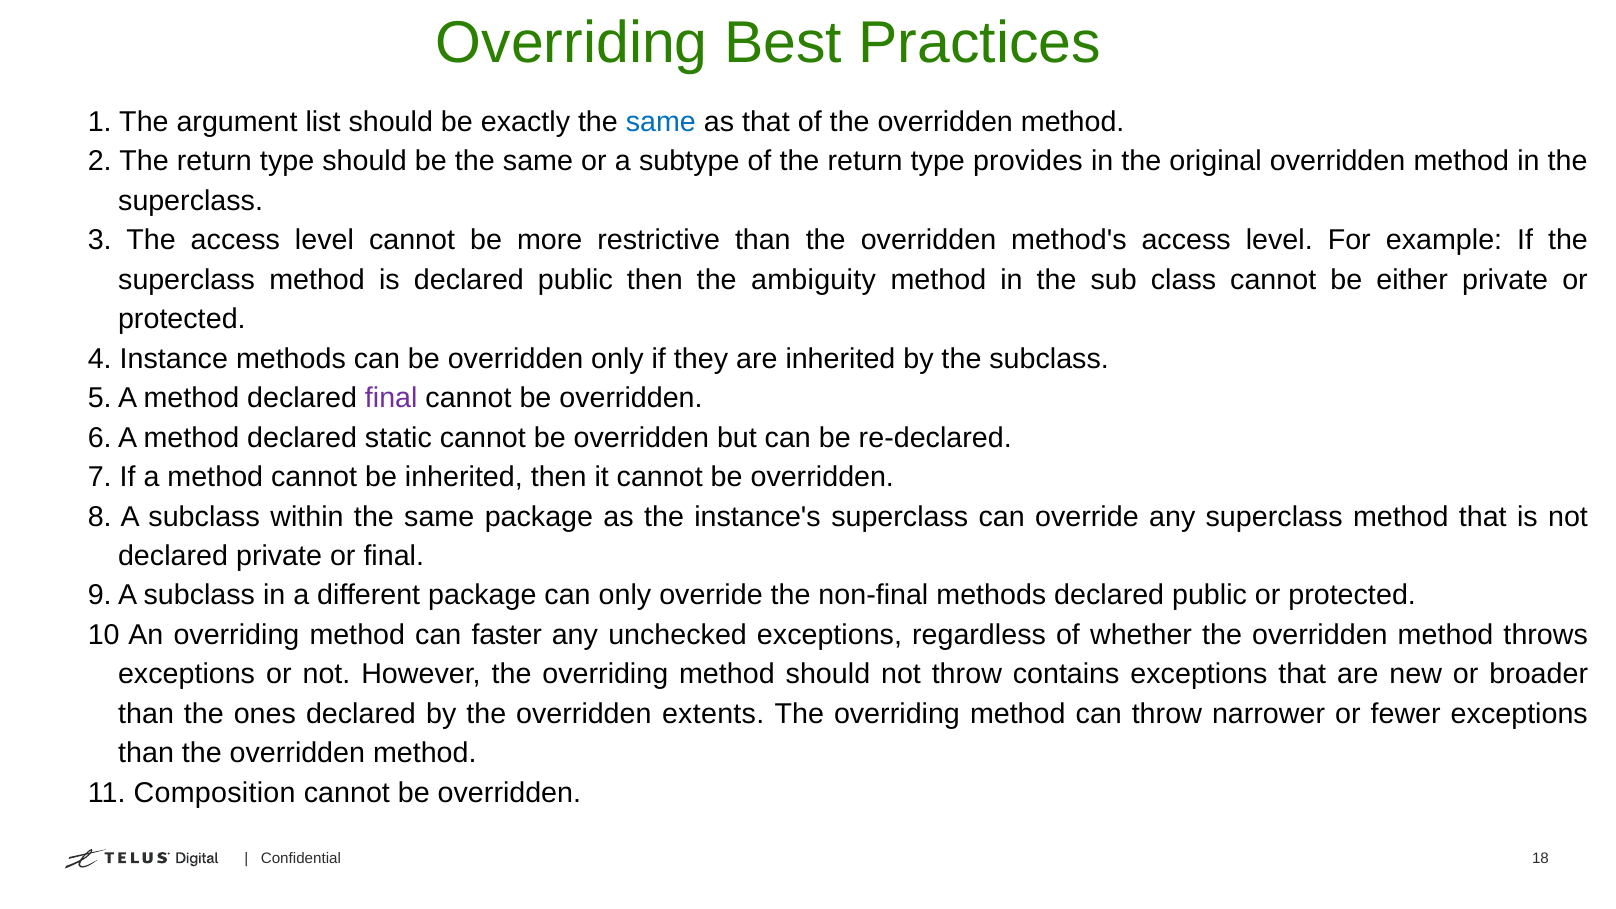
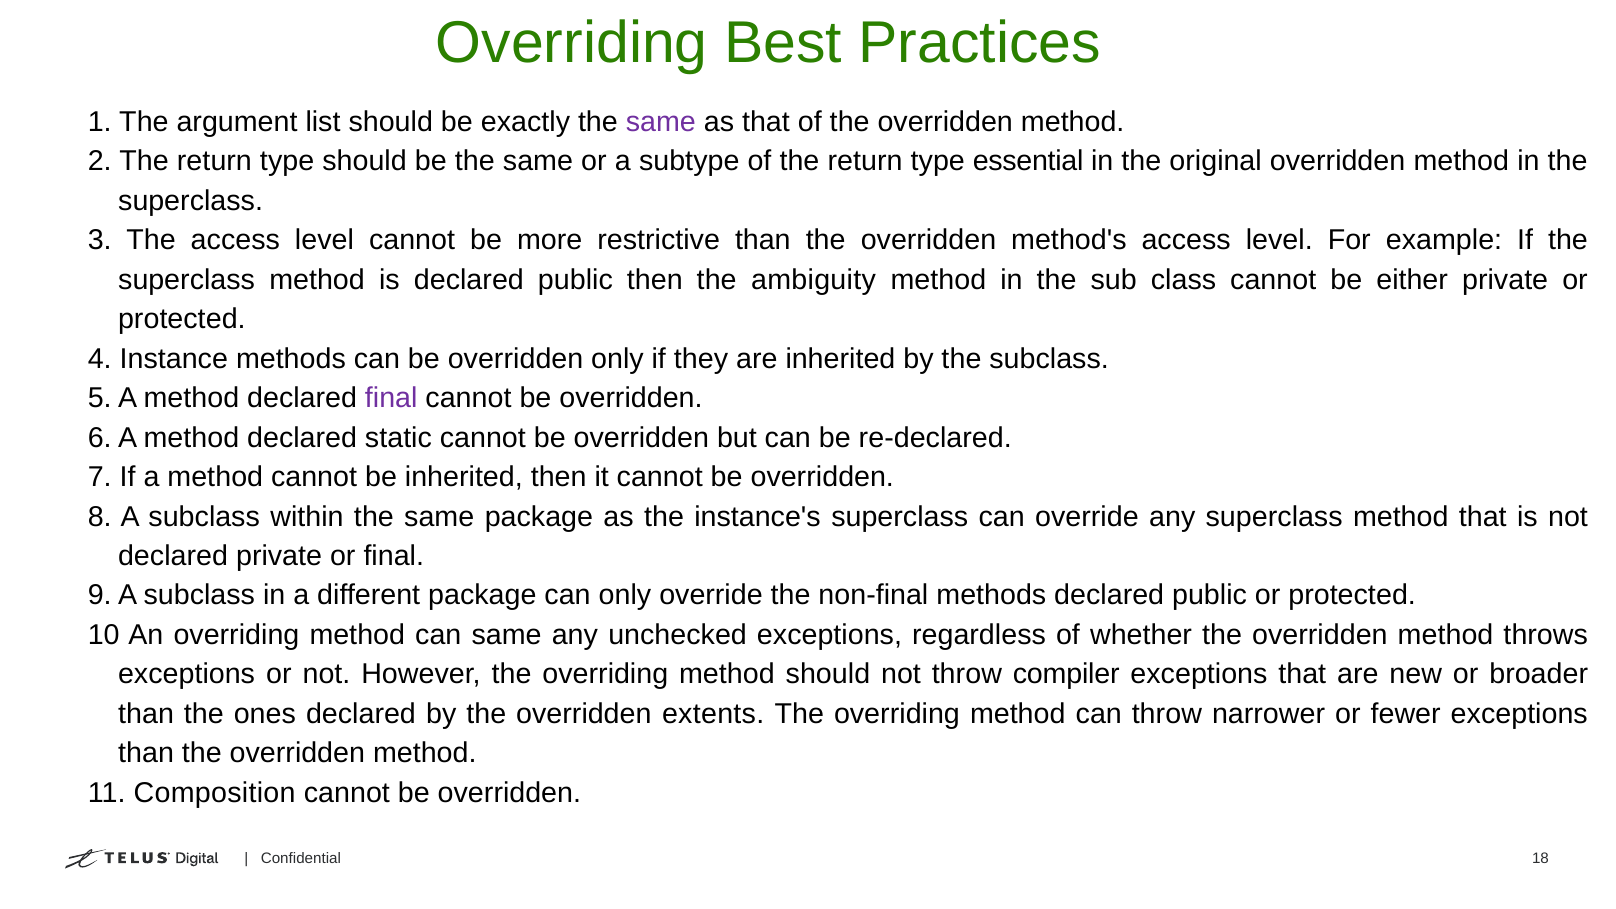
same colour: blue -> purple (661, 122)
provides: provides -> essential (1028, 161)
can faster: faster -> same (507, 635)
contains: contains -> compiler (1066, 674)
